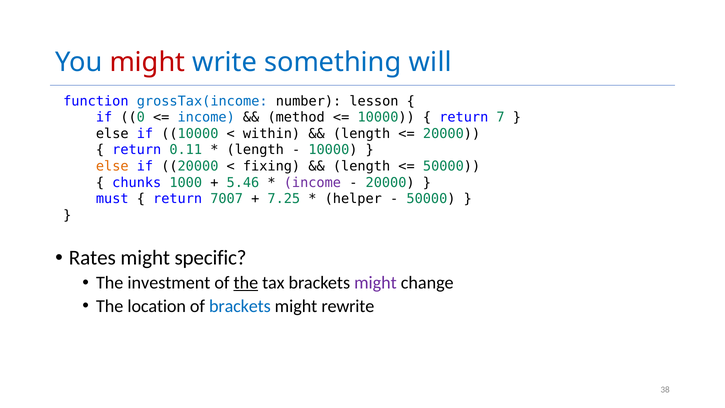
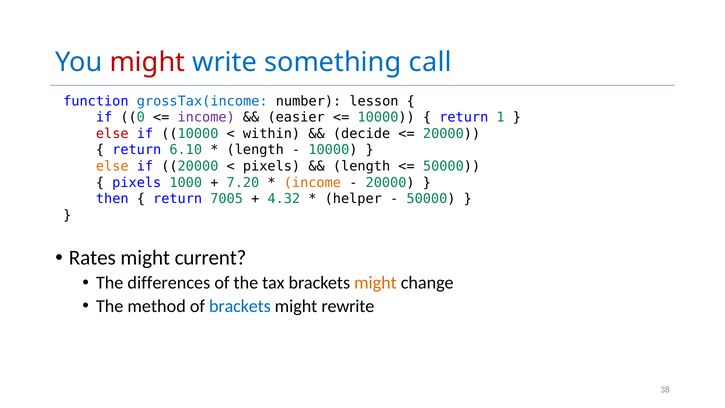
will: will -> call (430, 62)
income colour: blue -> purple (206, 117)
method: method -> easier (296, 117)
7: 7 -> 1 (501, 117)
else colour: black -> red (112, 134)
length: length -> decide (362, 134)
0.11: 0.11 -> 6.10 (186, 150)
fixing: fixing -> pixels (272, 166)
chunks: chunks -> pixels (137, 183)
5.46: 5.46 -> 7.20 (243, 183)
income colour: purple -> orange (312, 183)
must: must -> then (112, 199)
7007: 7007 -> 7005 (227, 199)
7.25: 7.25 -> 4.32 (284, 199)
specific: specific -> current (211, 258)
investment: investment -> differences (169, 283)
the underline: present -> none (246, 283)
might colour: purple -> orange (375, 283)
location: location -> method (157, 306)
